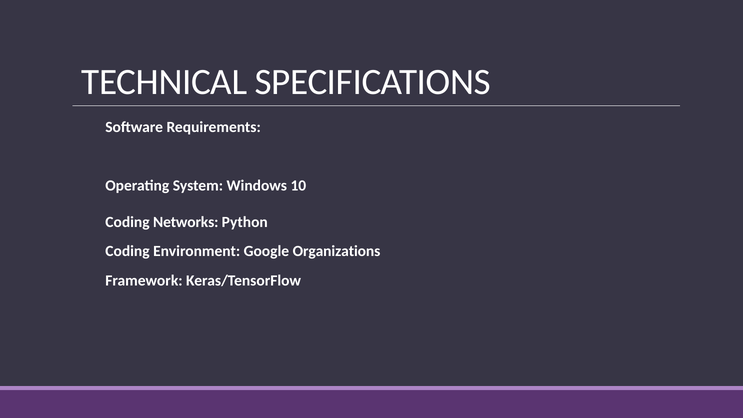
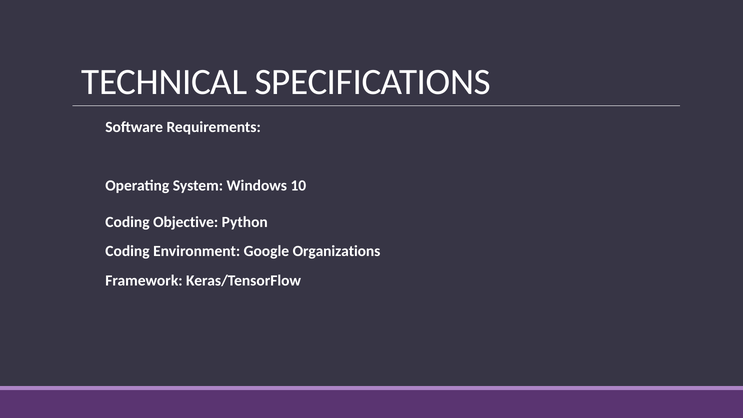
Networks: Networks -> Objective (186, 222)
